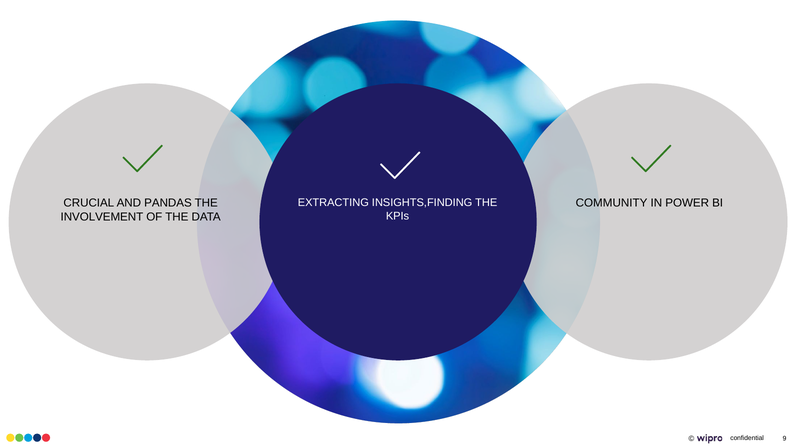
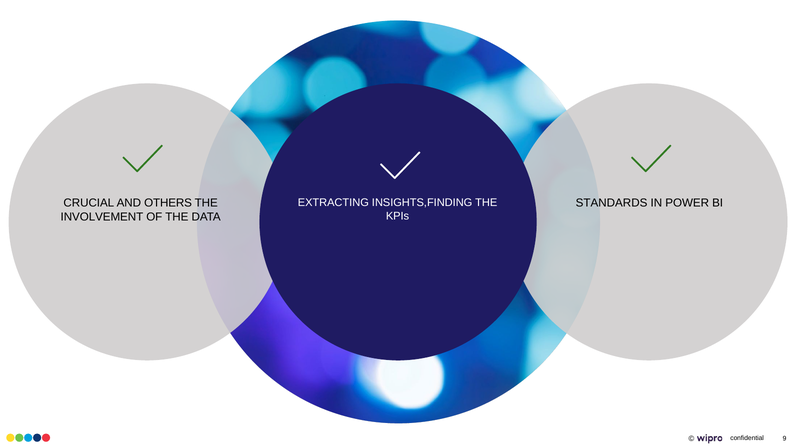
PANDAS: PANDAS -> OTHERS (168, 203)
COMMUNITY: COMMUNITY -> STANDARDS (612, 203)
